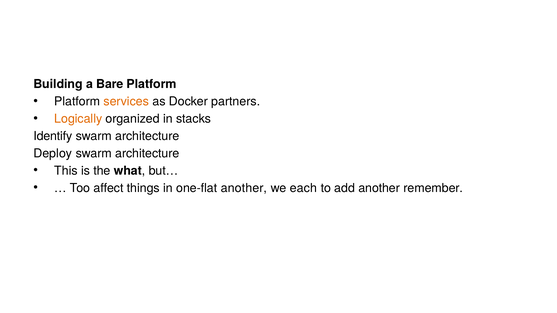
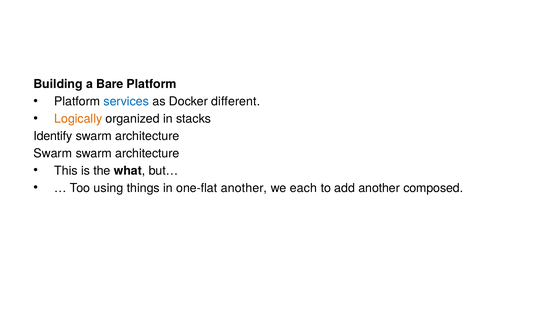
services colour: orange -> blue (126, 102)
partners: partners -> different (236, 102)
Deploy: Deploy -> Swarm (53, 153)
affect: affect -> using (108, 188)
remember: remember -> composed (433, 188)
